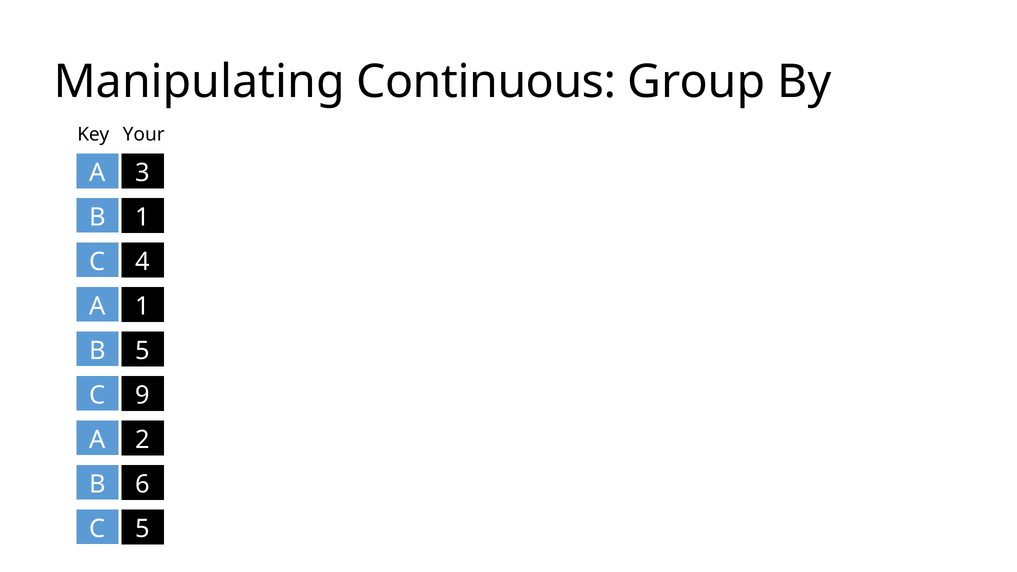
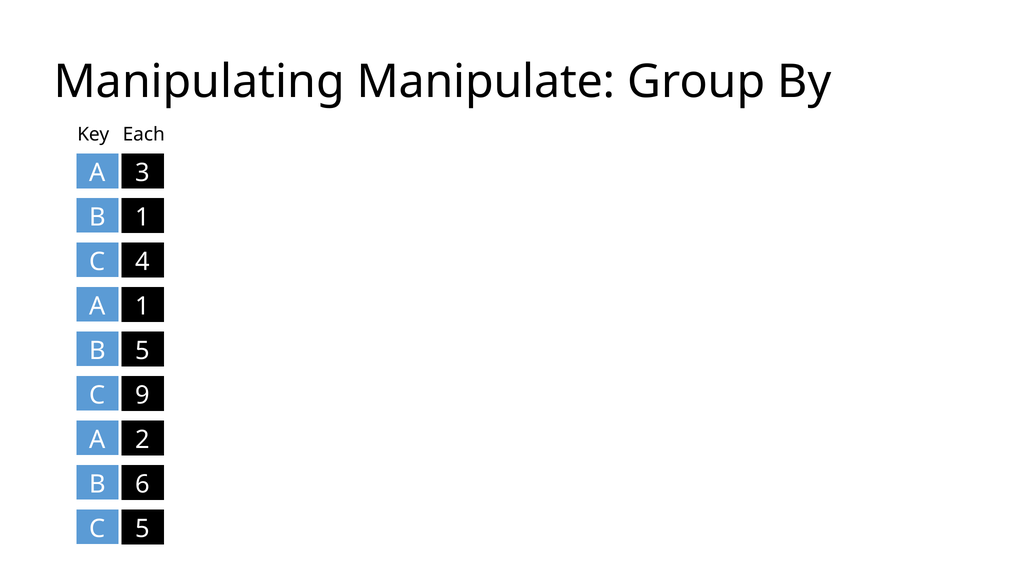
Continuous: Continuous -> Manipulate (486, 82)
Your: Your -> Each (144, 134)
